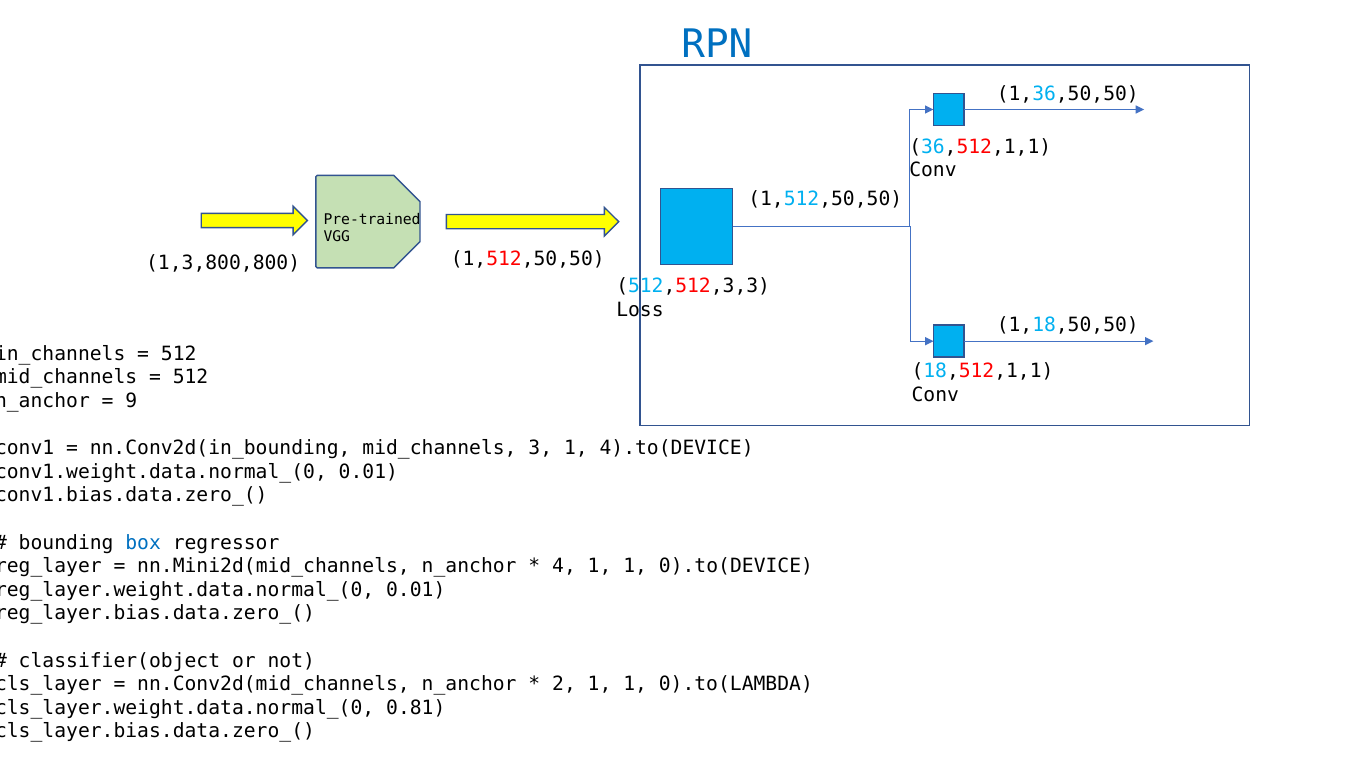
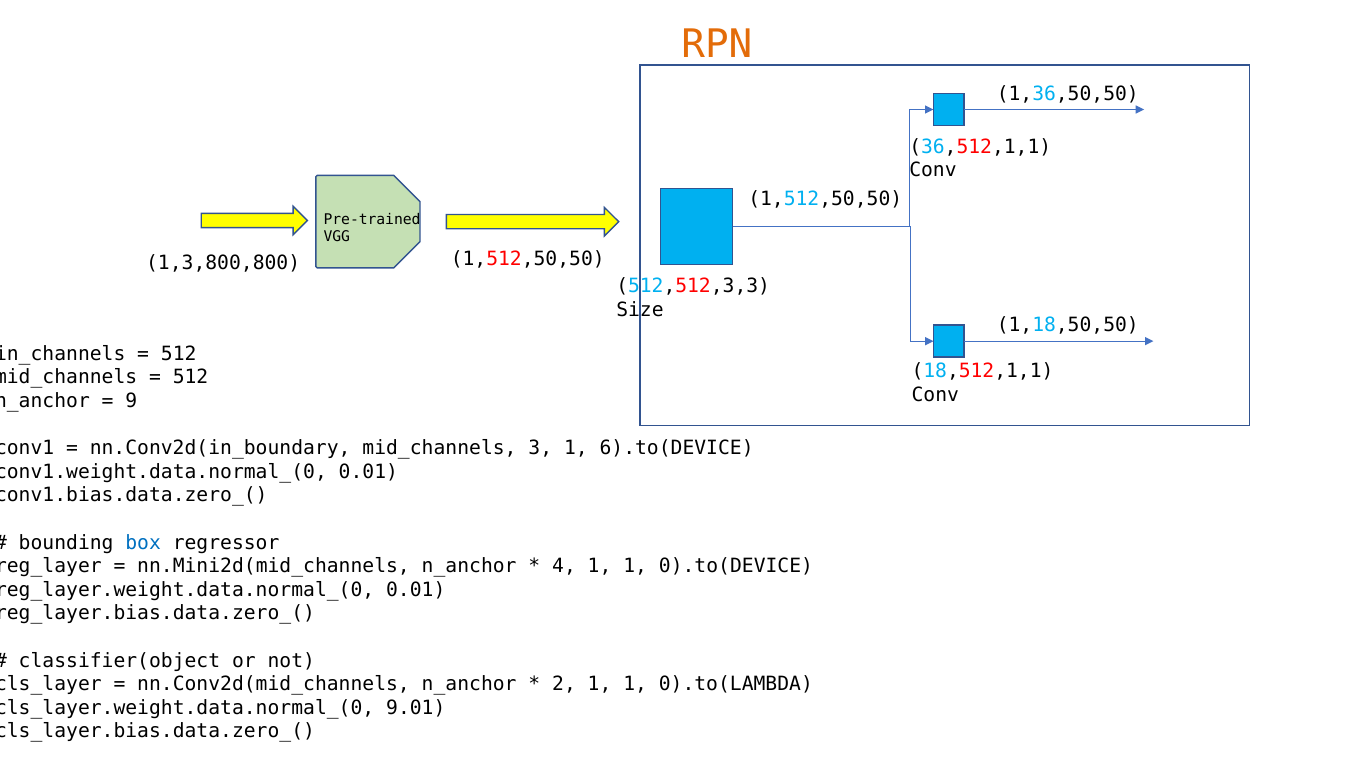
RPN colour: blue -> orange (717, 44)
Loss: Loss -> Size (640, 310)
nn.Conv2d(in_bounding: nn.Conv2d(in_bounding -> nn.Conv2d(in_boundary (220, 448)
4).to(DEVICE: 4).to(DEVICE -> 6).to(DEVICE (677, 448)
0.81: 0.81 -> 9.01 (416, 708)
